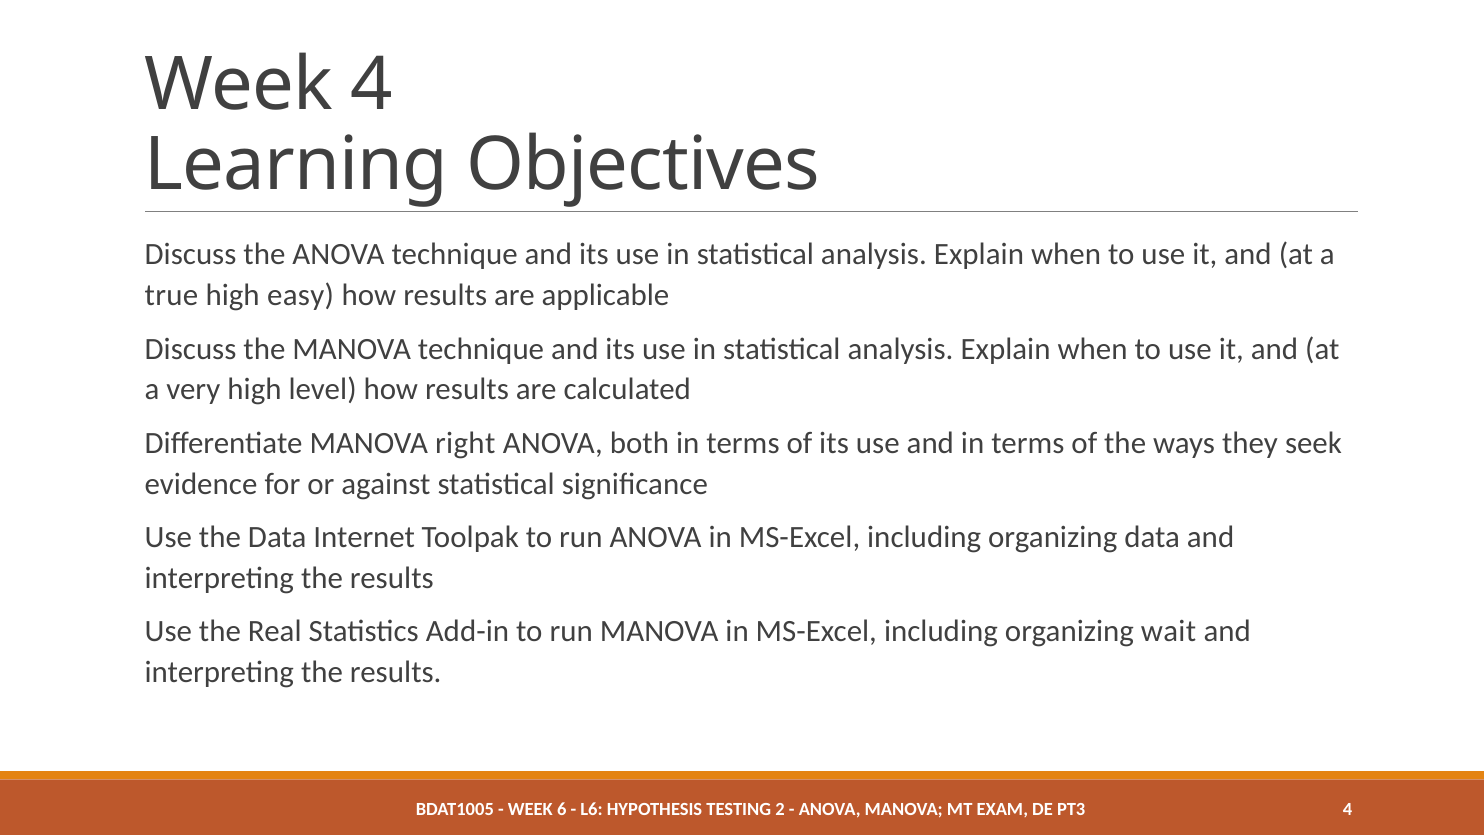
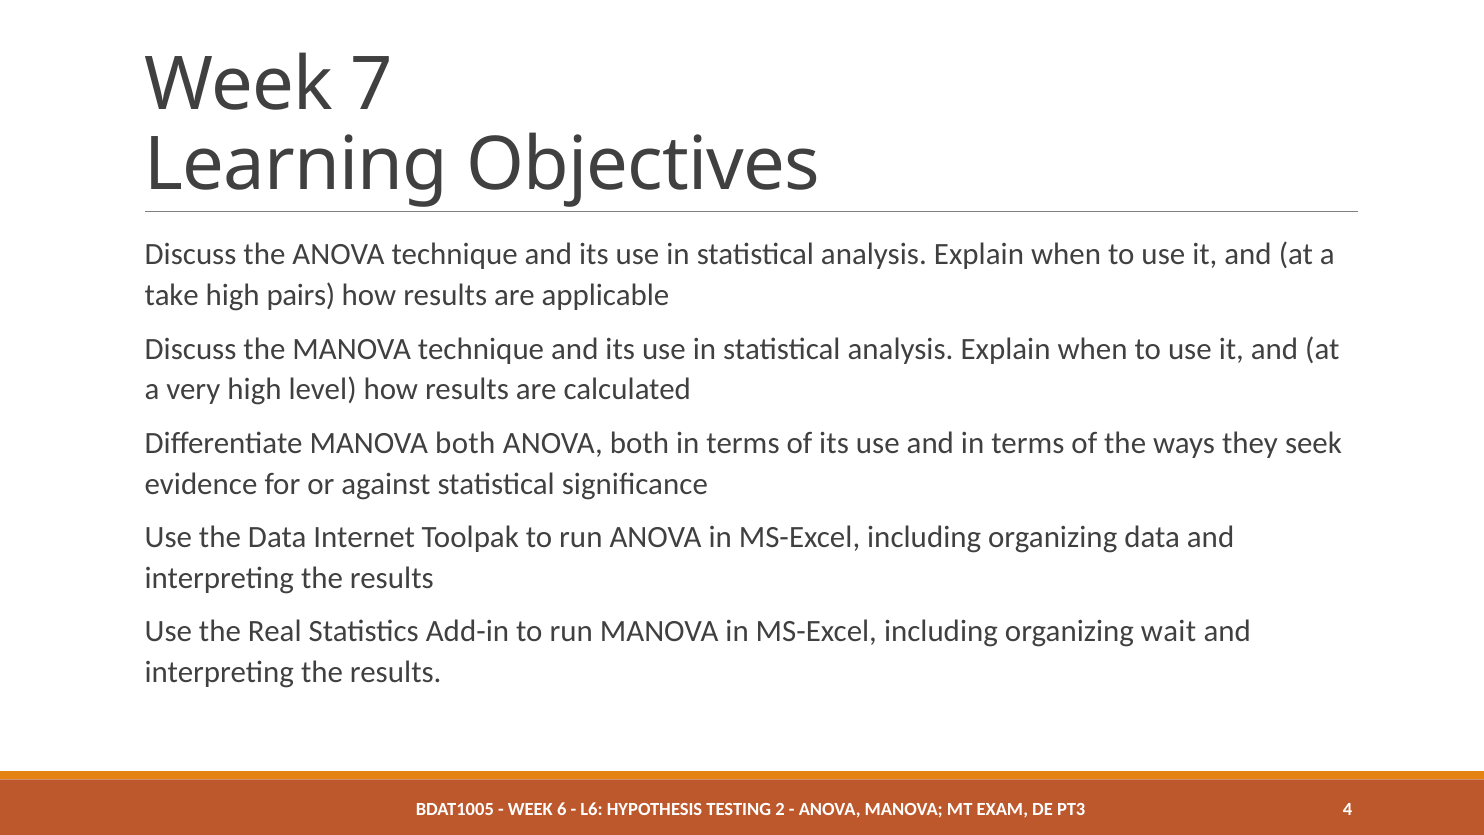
Week 4: 4 -> 7 (372, 85)
true: true -> take (172, 296)
easy: easy -> pairs (301, 296)
MANOVA right: right -> both (465, 443)
